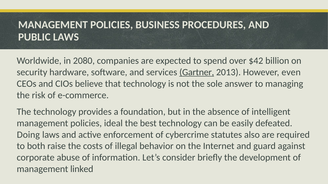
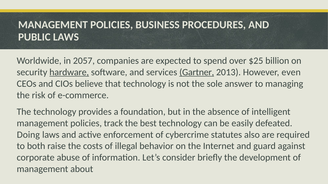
2080: 2080 -> 2057 (84, 61)
$42: $42 -> $25 (256, 61)
hardware underline: none -> present (69, 72)
ideal: ideal -> track (113, 123)
linked: linked -> about (82, 169)
